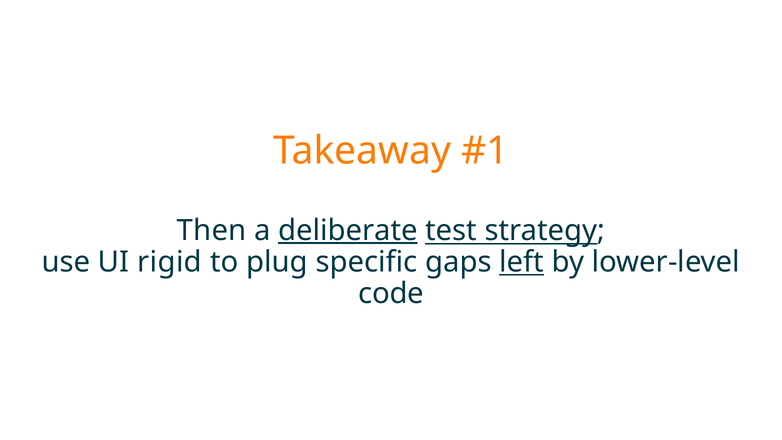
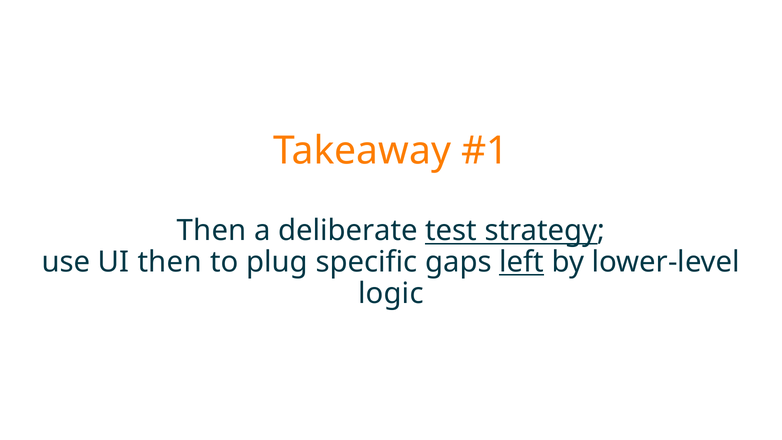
deliberate underline: present -> none (348, 230)
UI rigid: rigid -> then (170, 262)
code: code -> logic (391, 294)
